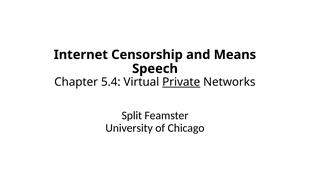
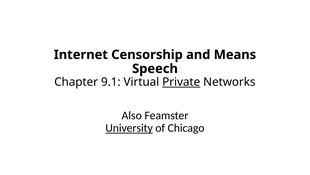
5.4: 5.4 -> 9.1 (111, 82)
Split: Split -> Also (132, 115)
University underline: none -> present (129, 128)
